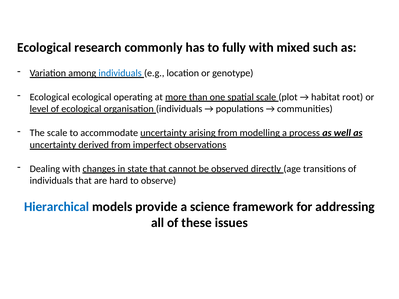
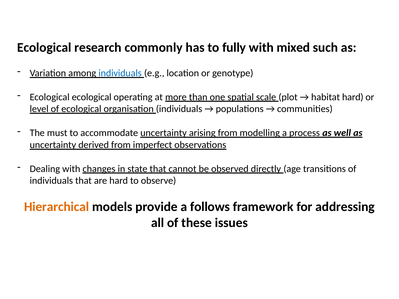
habitat root: root -> hard (353, 97)
The scale: scale -> must (57, 133)
Hierarchical colour: blue -> orange (57, 207)
science: science -> follows (210, 207)
